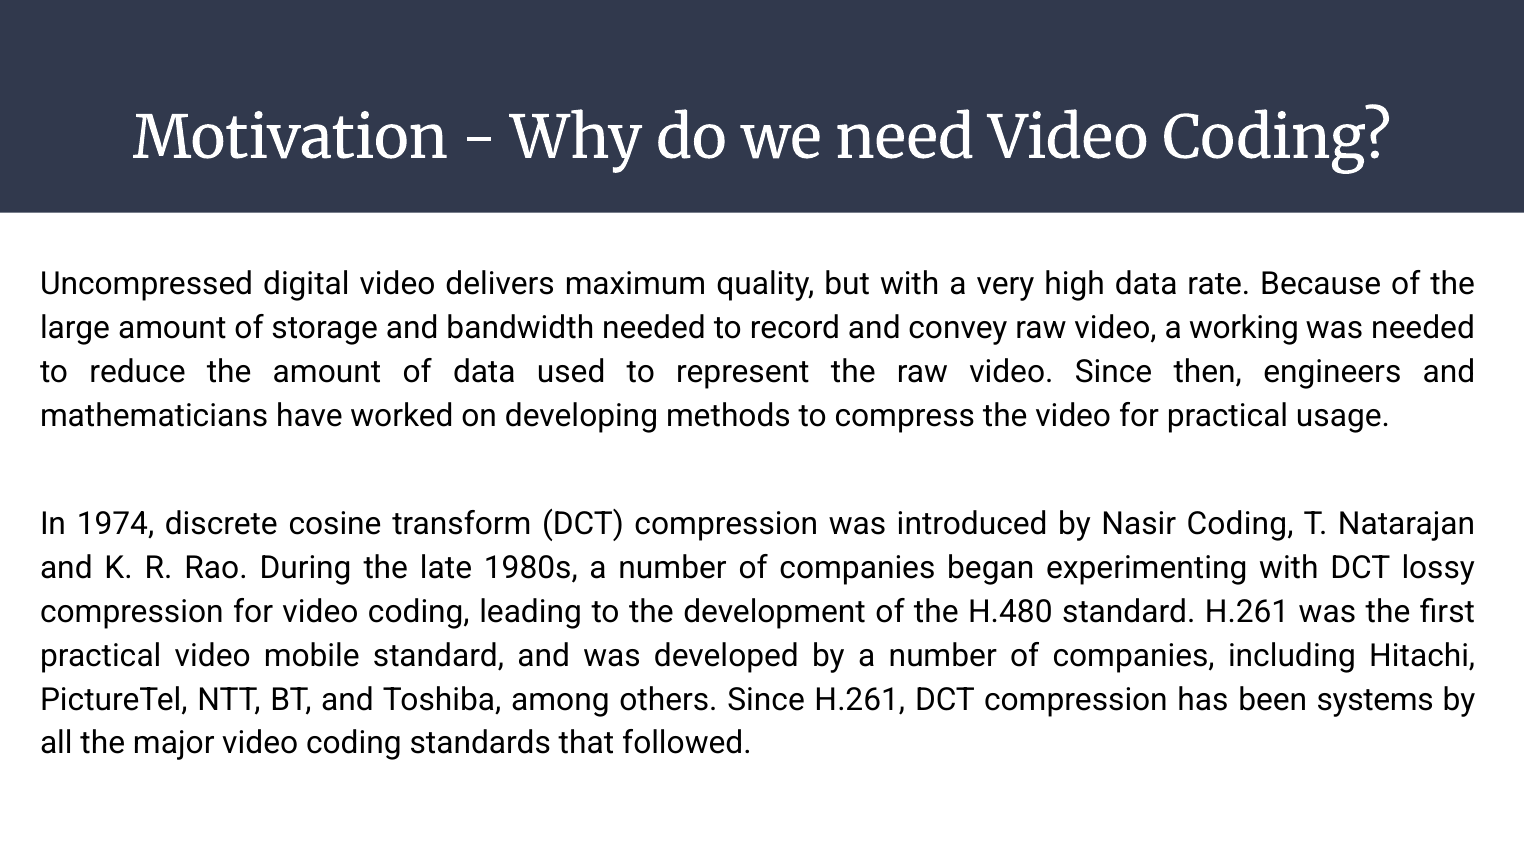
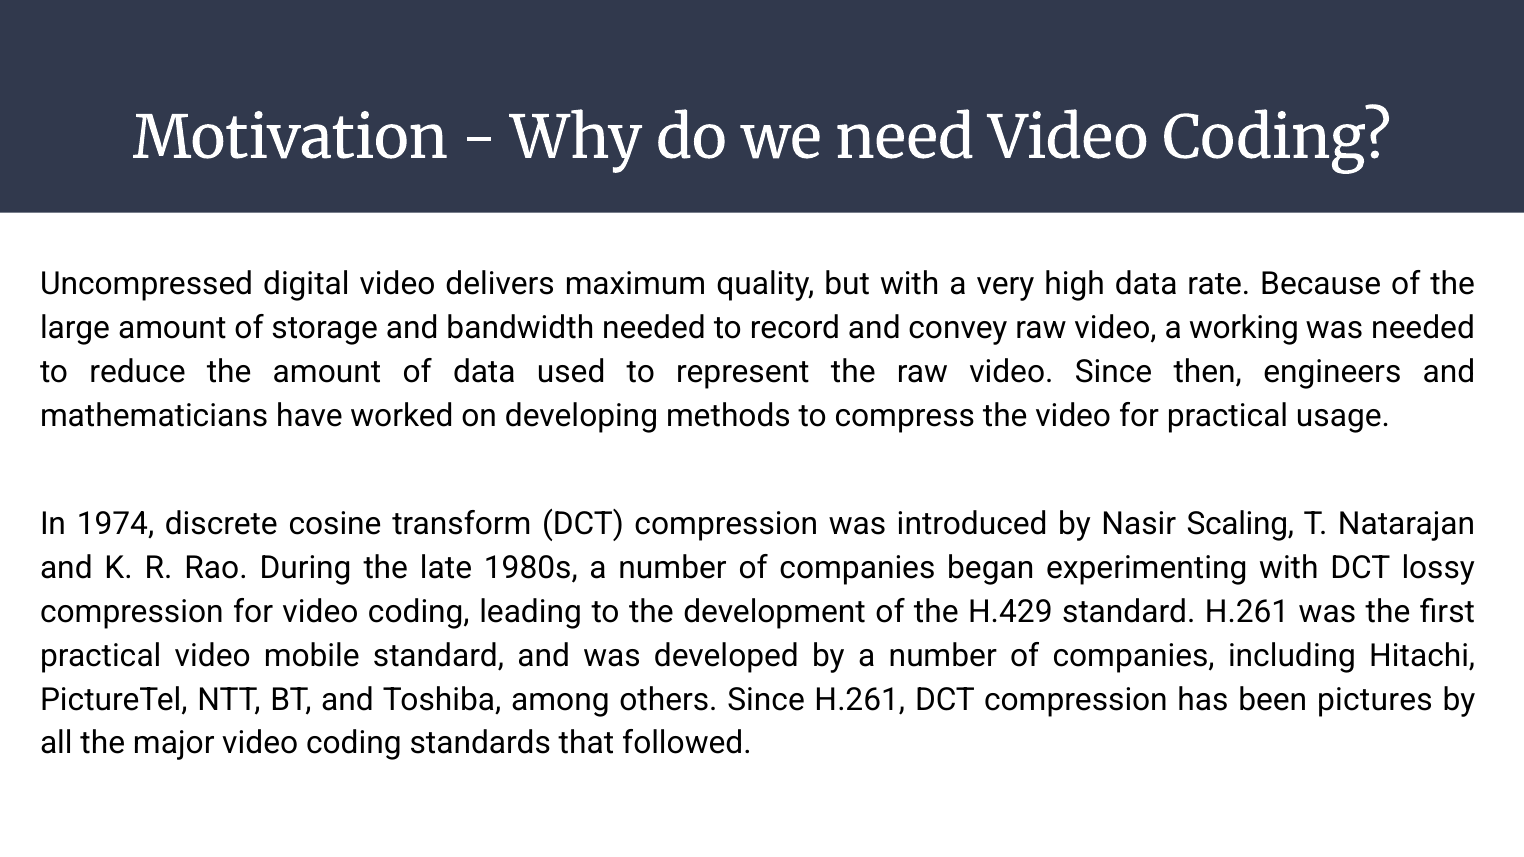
Nasir Coding: Coding -> Scaling (1240, 525)
H.480: H.480 -> H.429 (1010, 612)
systems: systems -> pictures (1375, 700)
